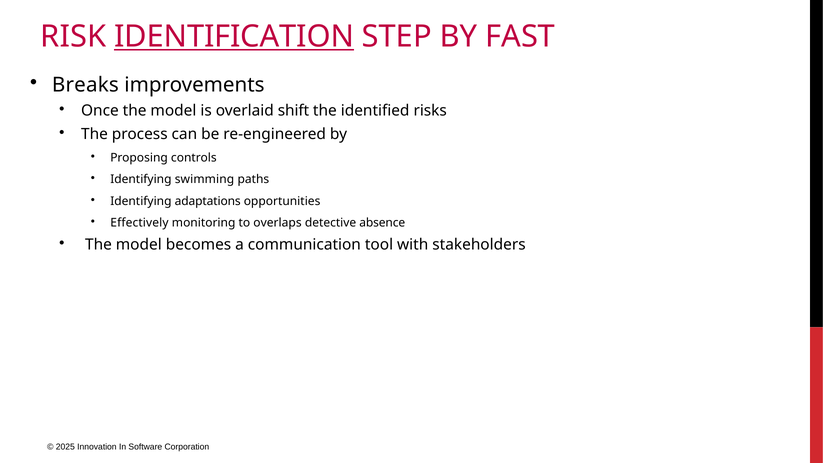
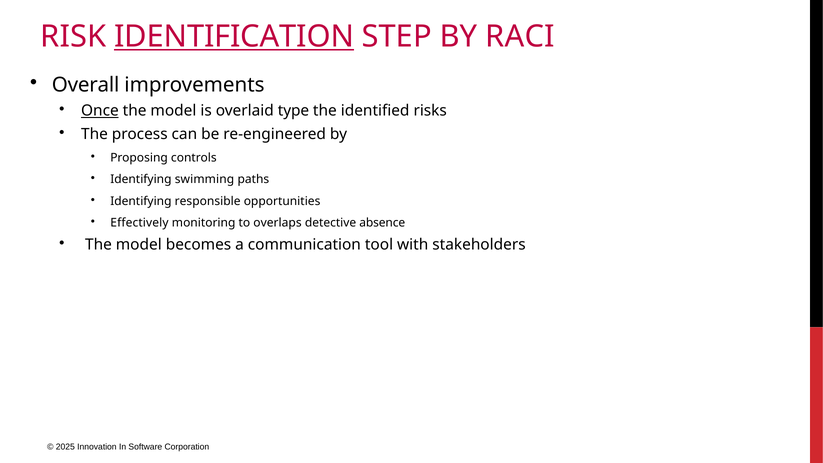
FAST: FAST -> RACI (520, 36)
Breaks: Breaks -> Overall (86, 85)
Once underline: none -> present (100, 111)
shift: shift -> type (293, 111)
adaptations: adaptations -> responsible (208, 201)
